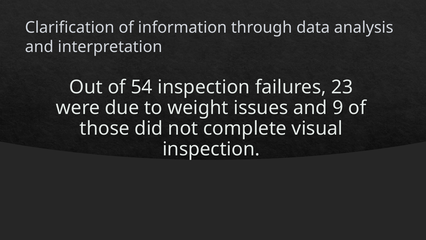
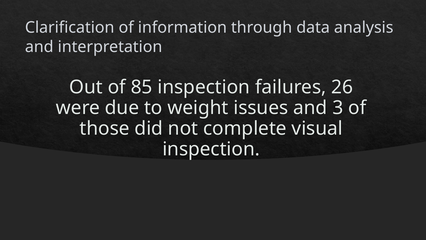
54: 54 -> 85 (142, 87)
23: 23 -> 26 (342, 87)
9: 9 -> 3 (338, 108)
